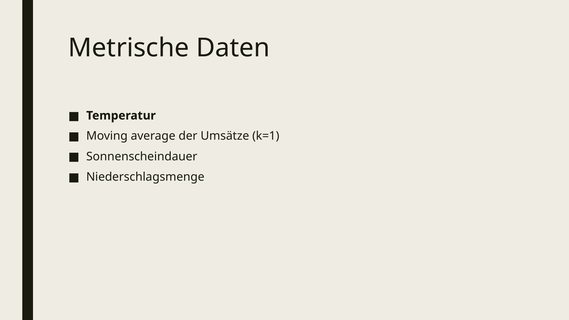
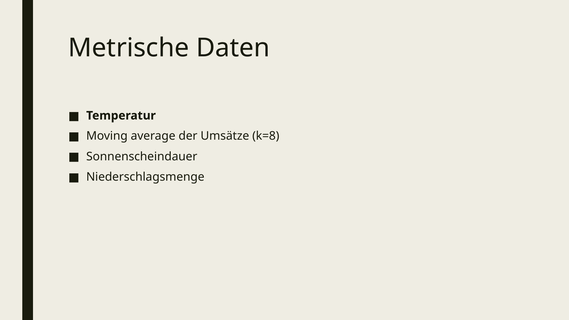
k=1: k=1 -> k=8 (266, 136)
